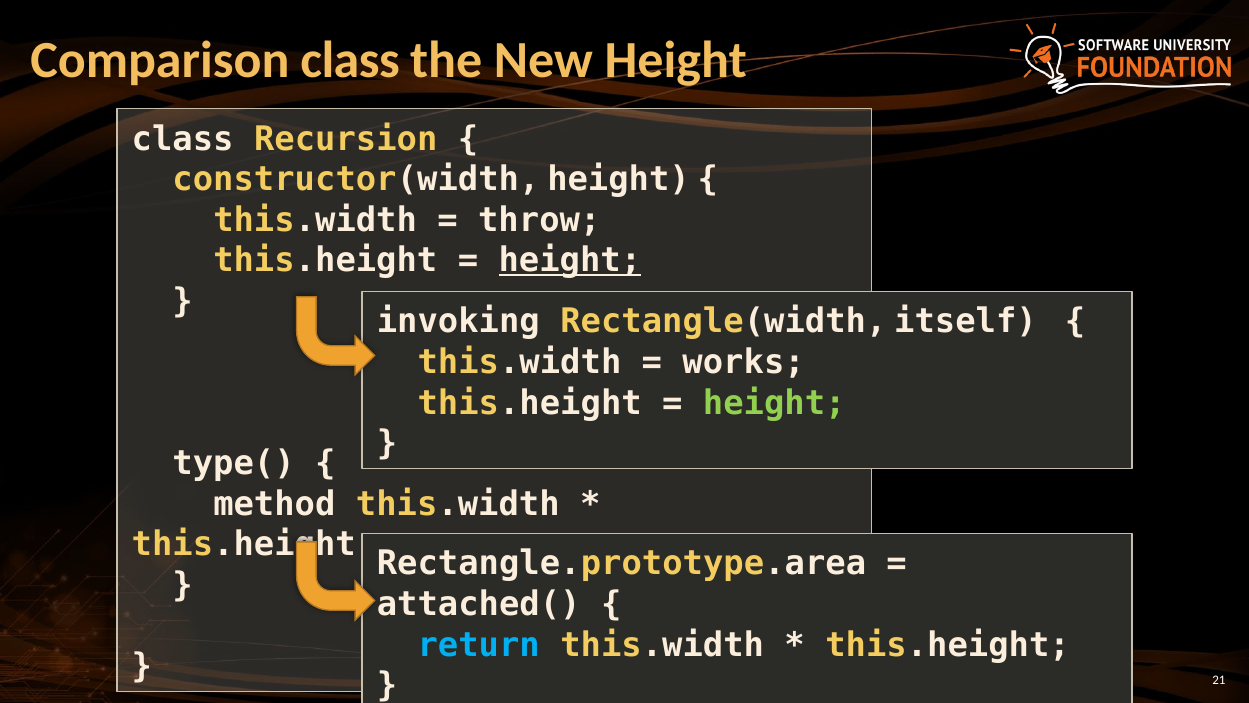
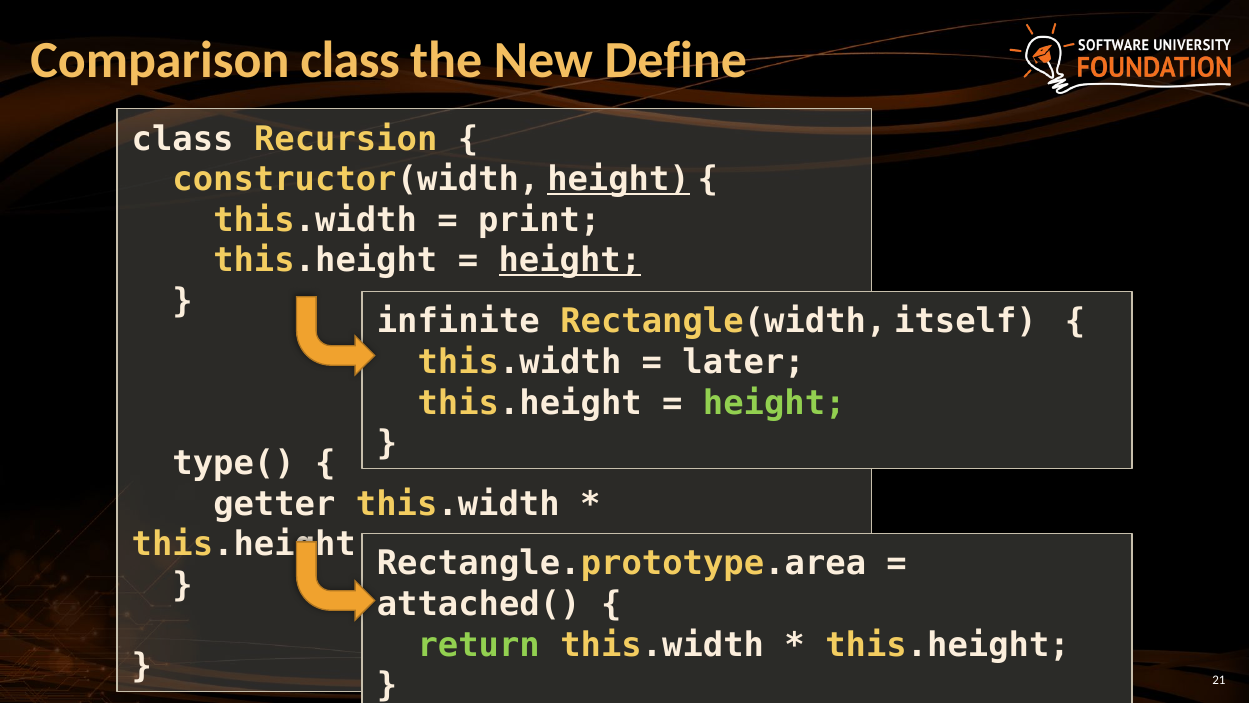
New Height: Height -> Define (676, 61)
height underline: none -> present (619, 179)
throw: throw -> print (539, 220)
invoking: invoking -> infinite (458, 322)
works: works -> later (744, 362)
method: method -> getter (274, 504)
return colour: light blue -> light green (479, 645)
